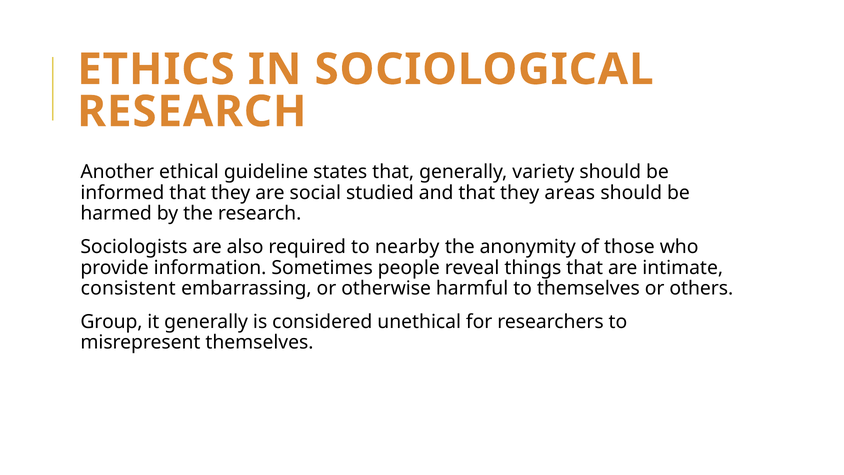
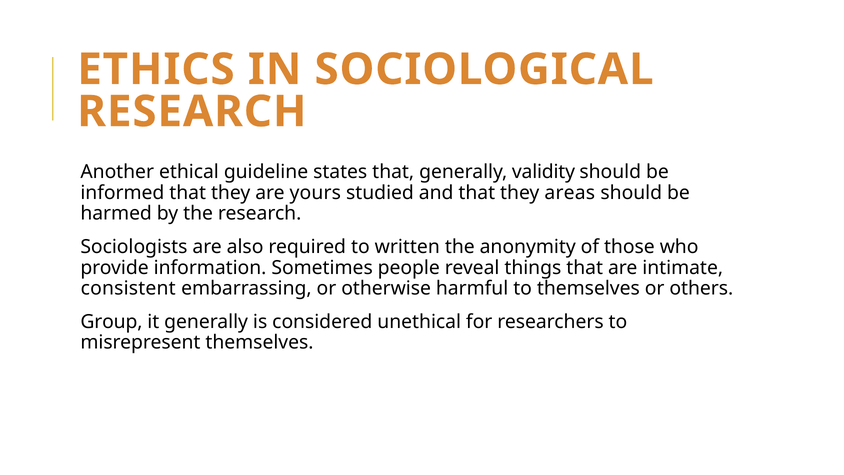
variety: variety -> validity (543, 172)
social: social -> yours (315, 193)
nearby: nearby -> written (407, 247)
